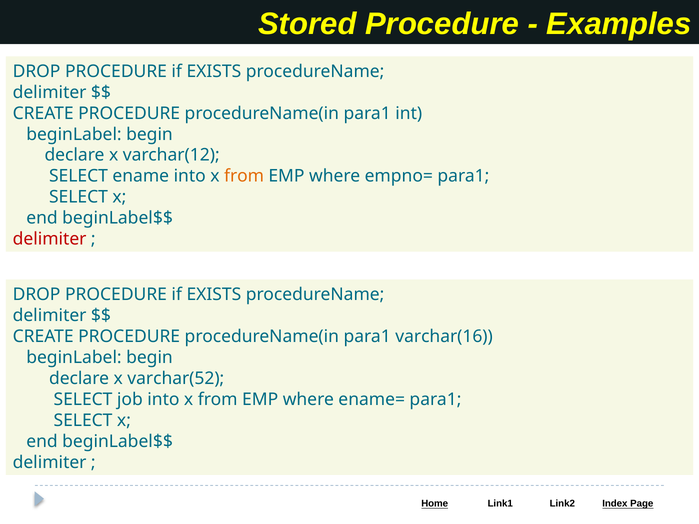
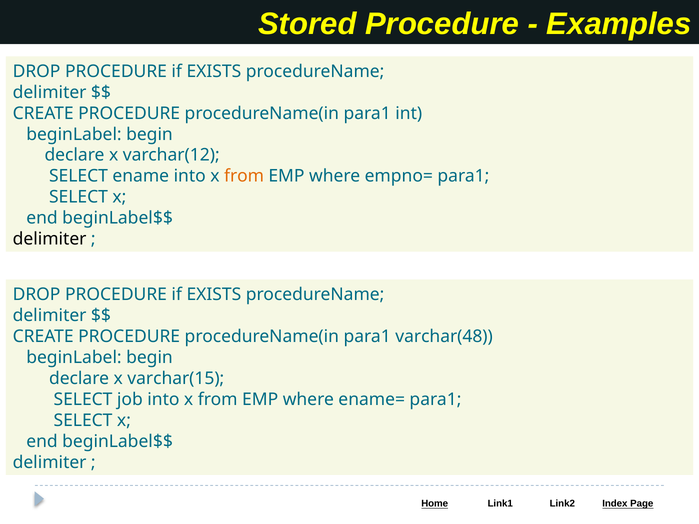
delimiter colour: red -> black (50, 239)
varchar(16: varchar(16 -> varchar(48 (444, 337)
varchar(52: varchar(52 -> varchar(15 (176, 379)
